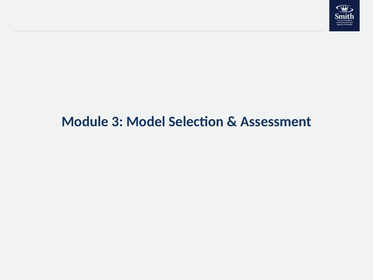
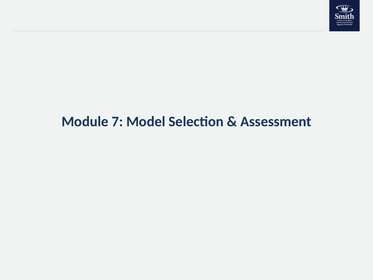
3: 3 -> 7 (117, 122)
